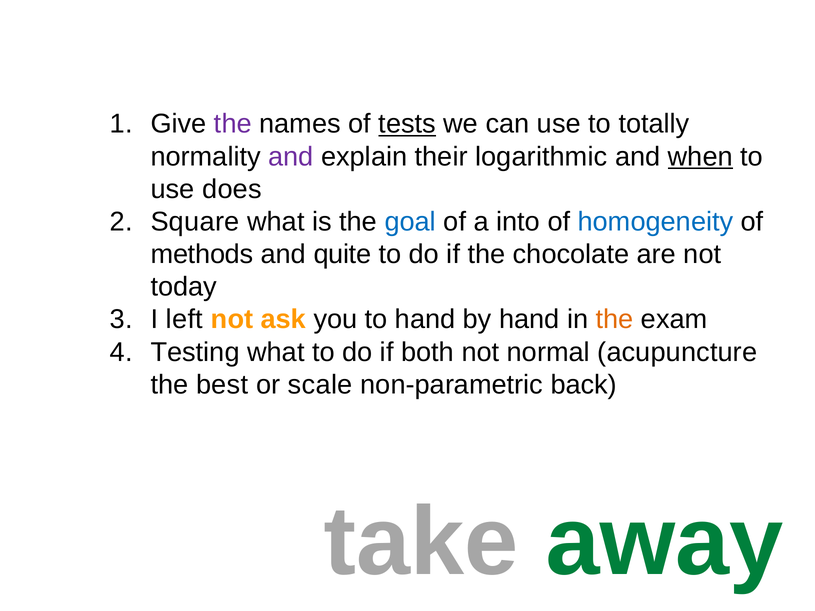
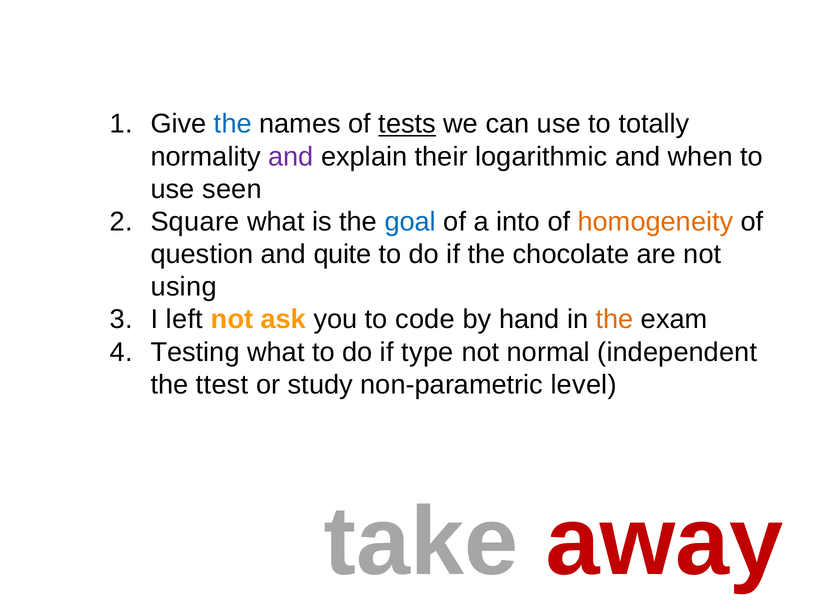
the colour: purple -> blue (233, 124)
when underline: present -> none (700, 157)
does: does -> seen (232, 189)
homogeneity colour: blue -> orange (656, 222)
methods: methods -> question (202, 254)
today: today -> using (184, 287)
to hand: hand -> code (425, 320)
both: both -> type (427, 352)
acupuncture: acupuncture -> independent (677, 352)
best: best -> ttest (222, 385)
scale: scale -> study (320, 385)
back: back -> level (584, 385)
away colour: green -> red (665, 542)
